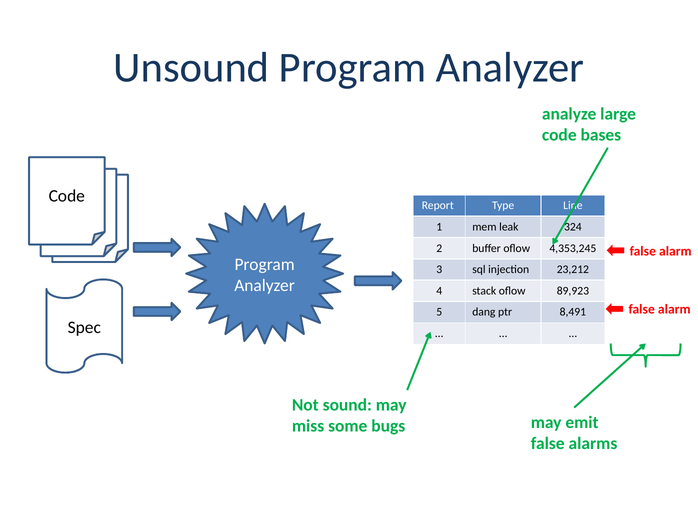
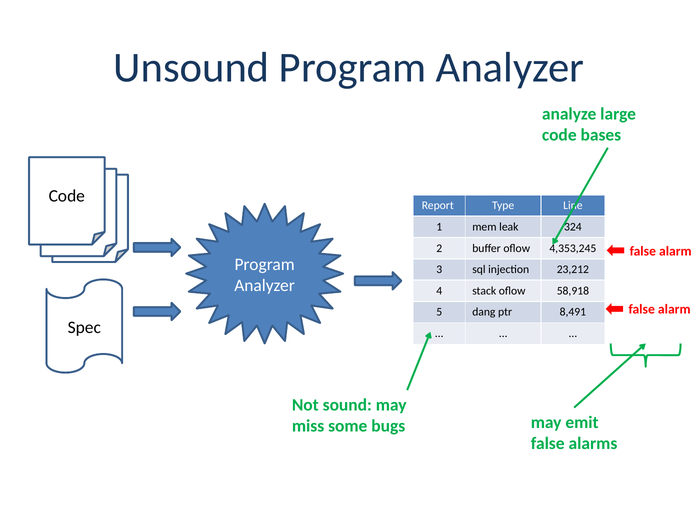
89,923: 89,923 -> 58,918 (573, 291)
